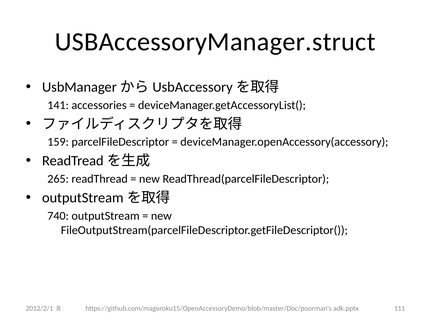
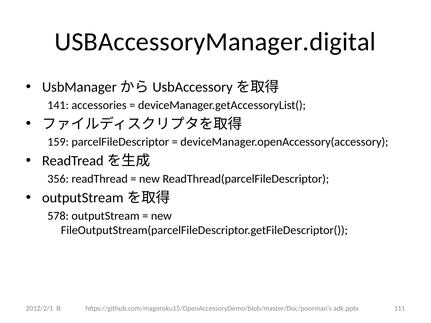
USBAccessoryManager.struct: USBAccessoryManager.struct -> USBAccessoryManager.digital (215, 42)
265: 265 -> 356 (58, 179)
740: 740 -> 578 (58, 216)
